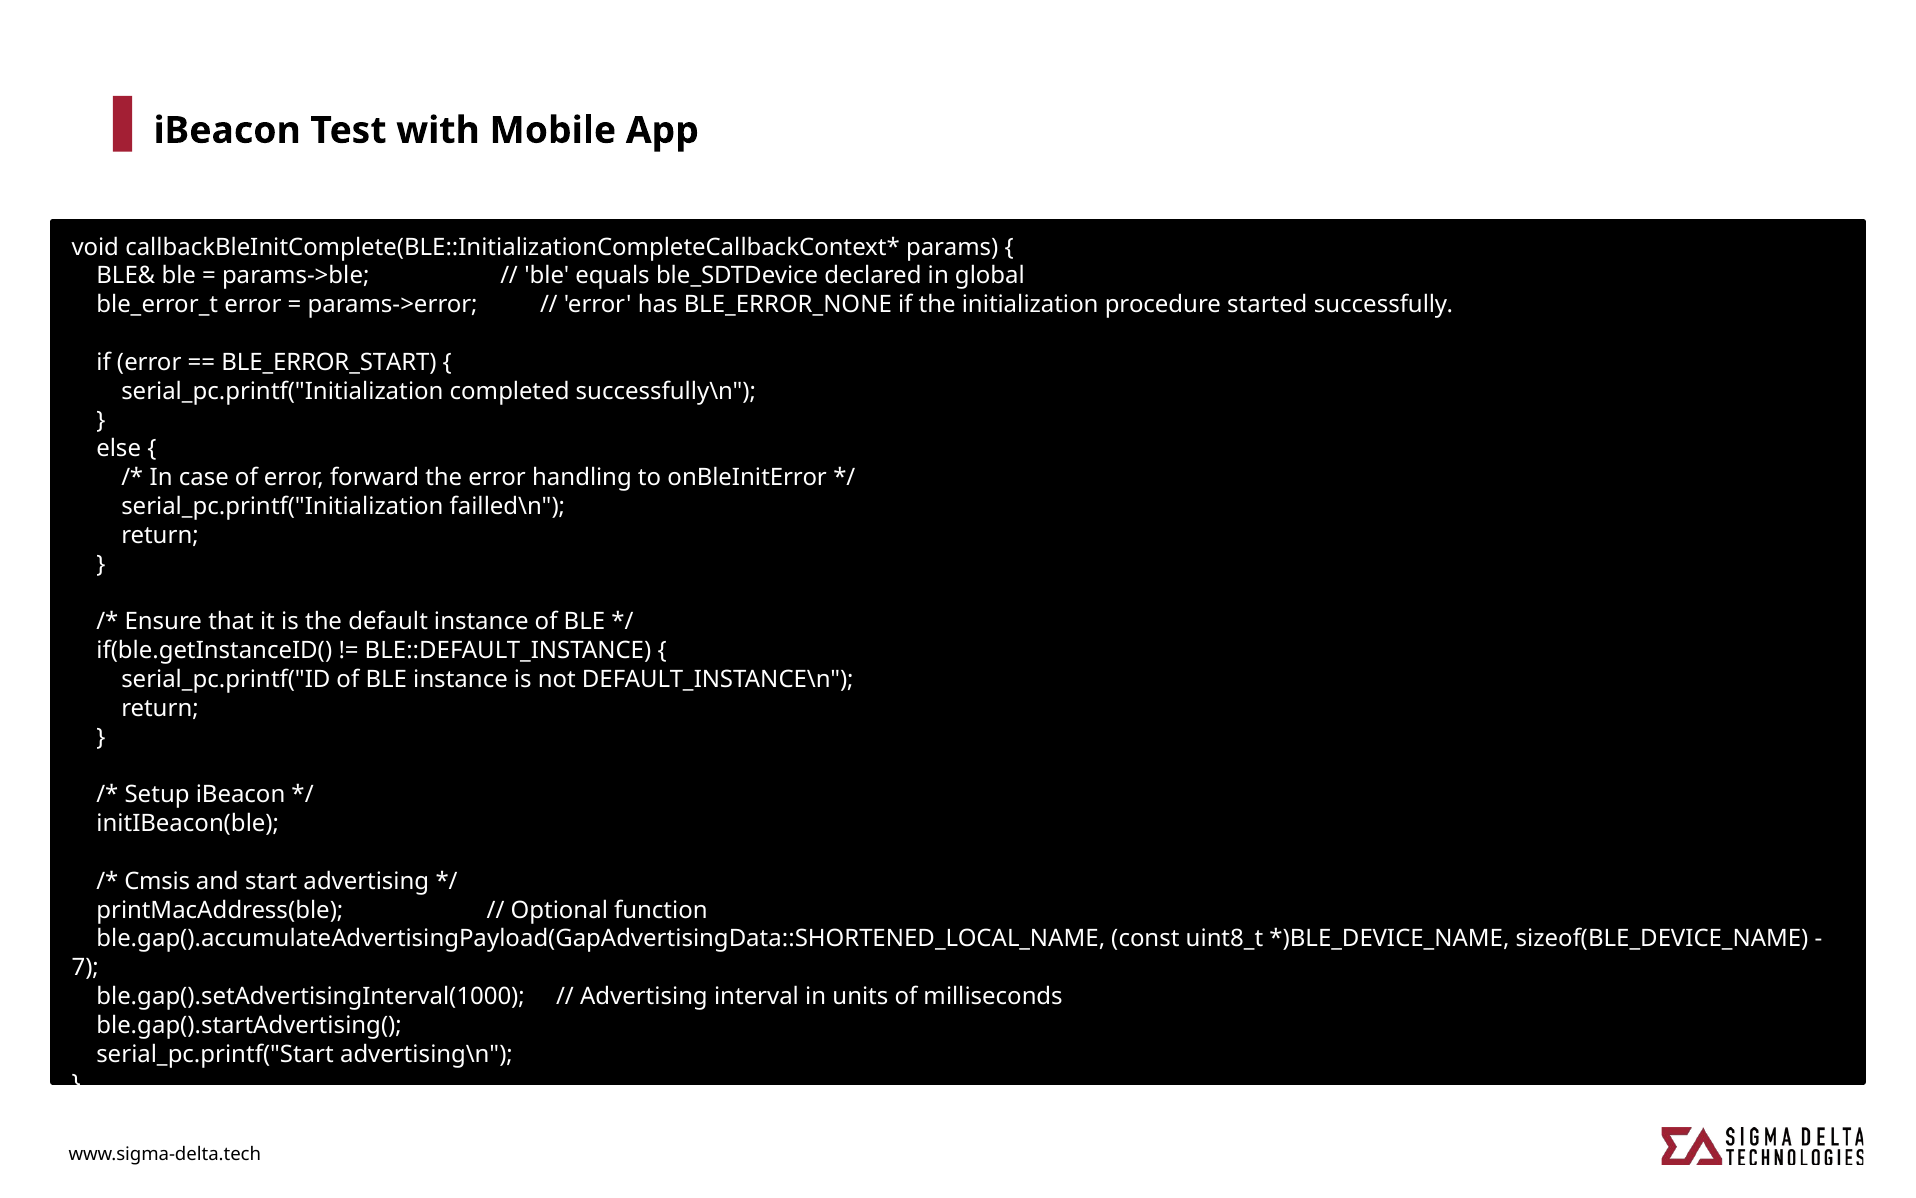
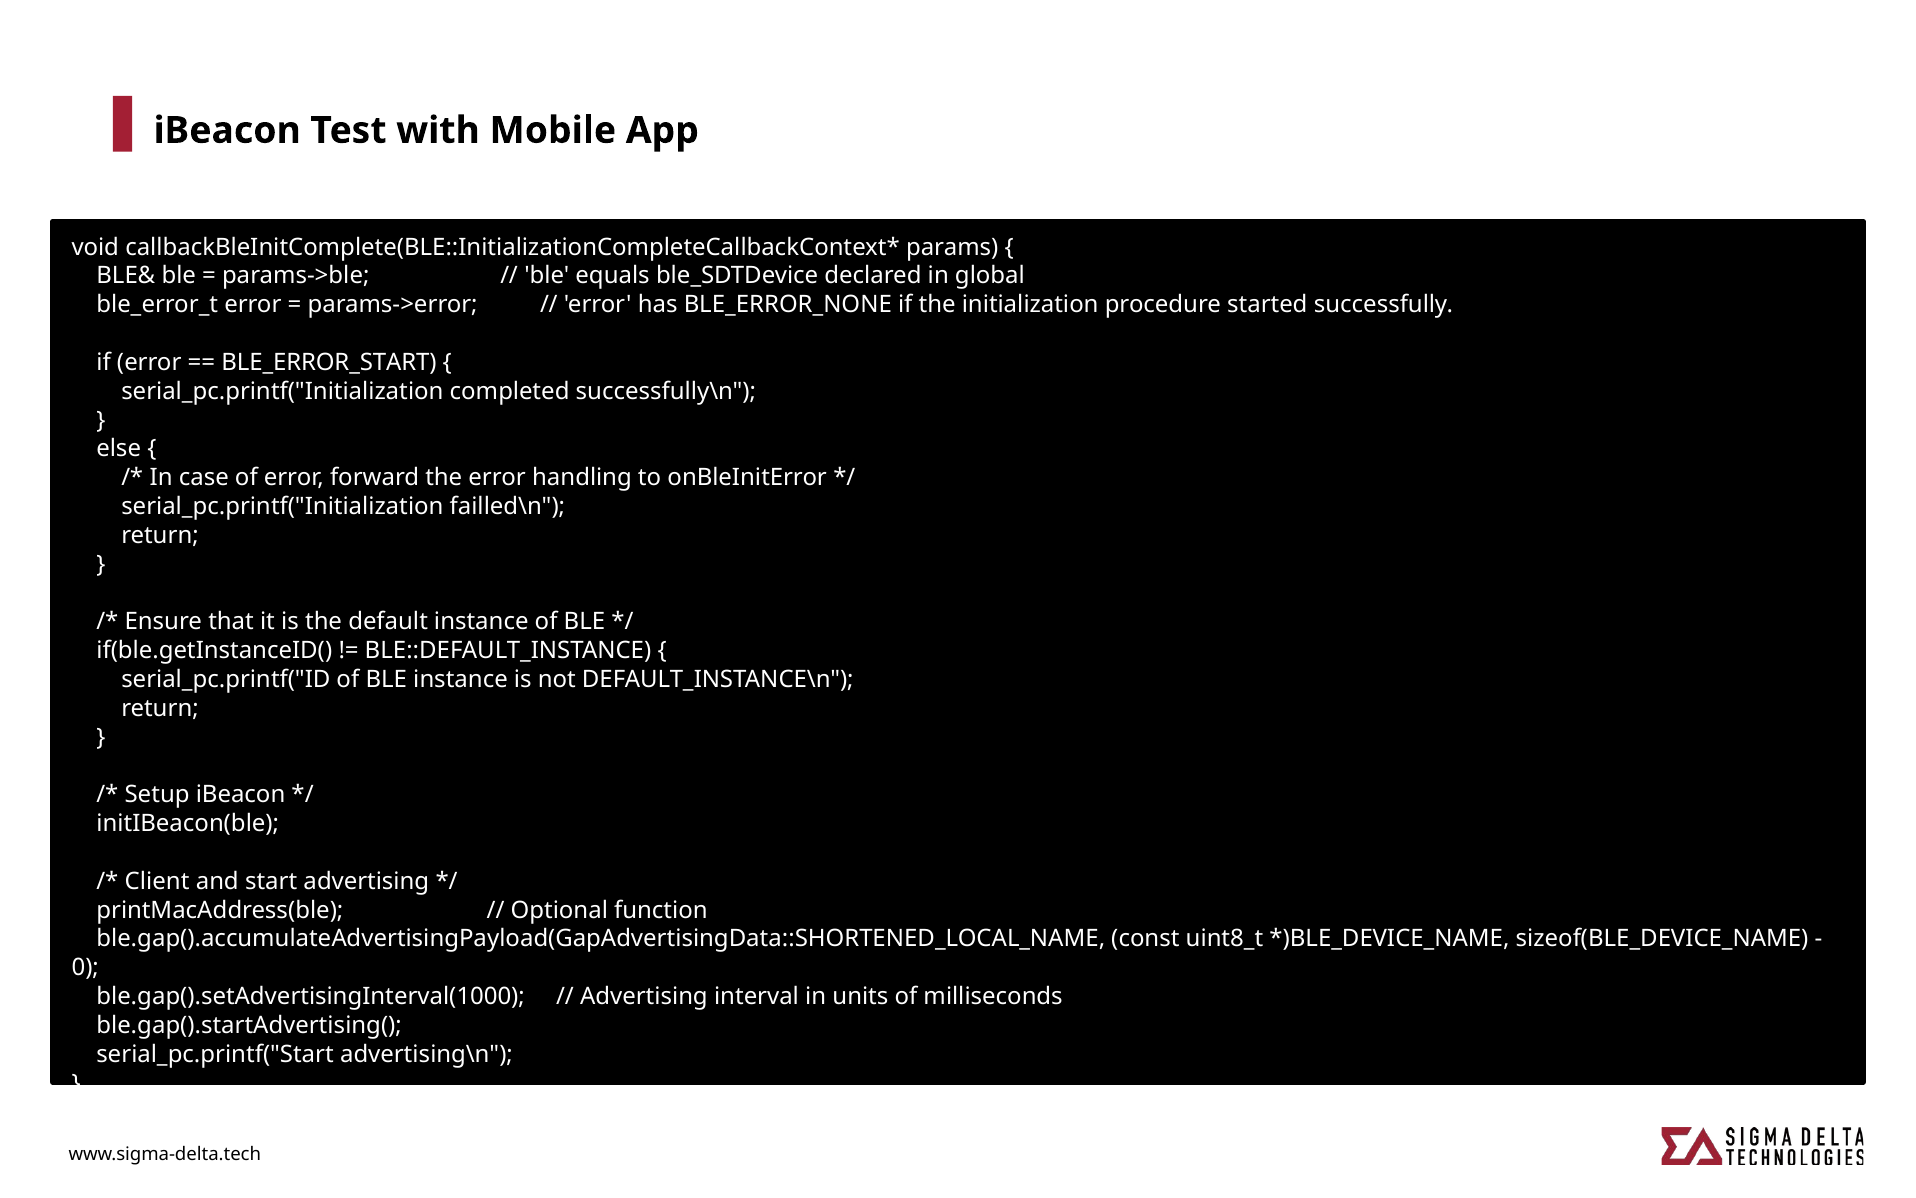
Cmsis: Cmsis -> Client (157, 881)
7: 7 -> 0 (85, 967)
